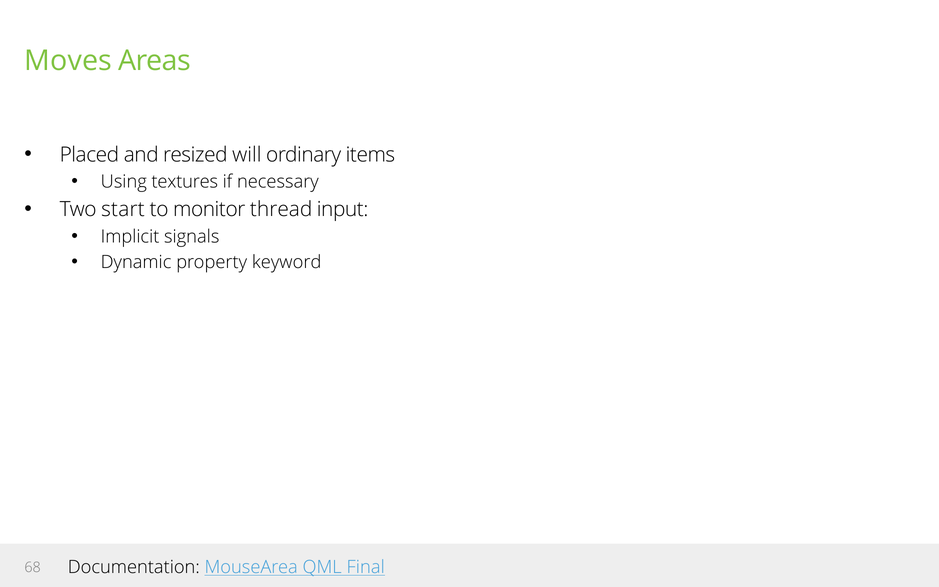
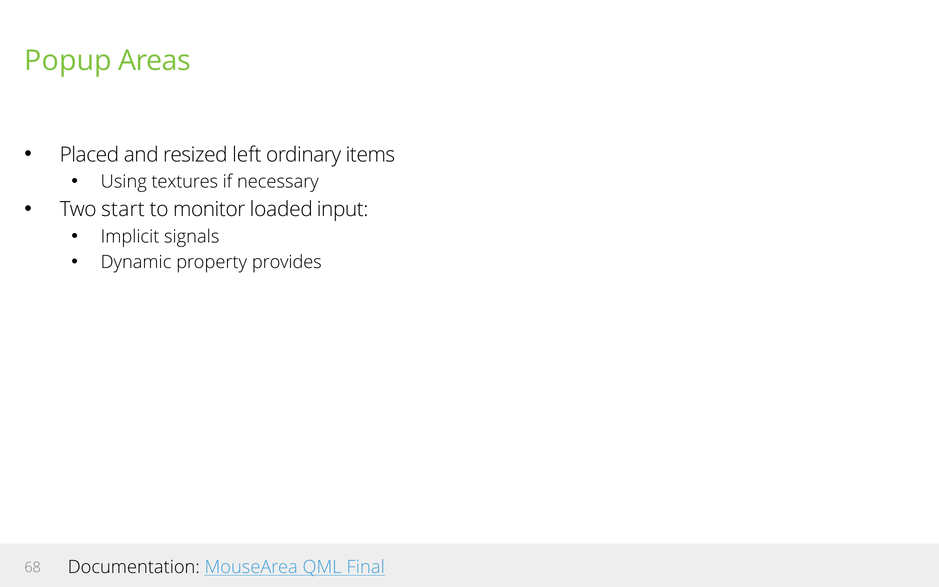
Moves: Moves -> Popup (68, 61)
will: will -> left (247, 155)
thread: thread -> loaded (281, 209)
keyword: keyword -> provides (287, 262)
